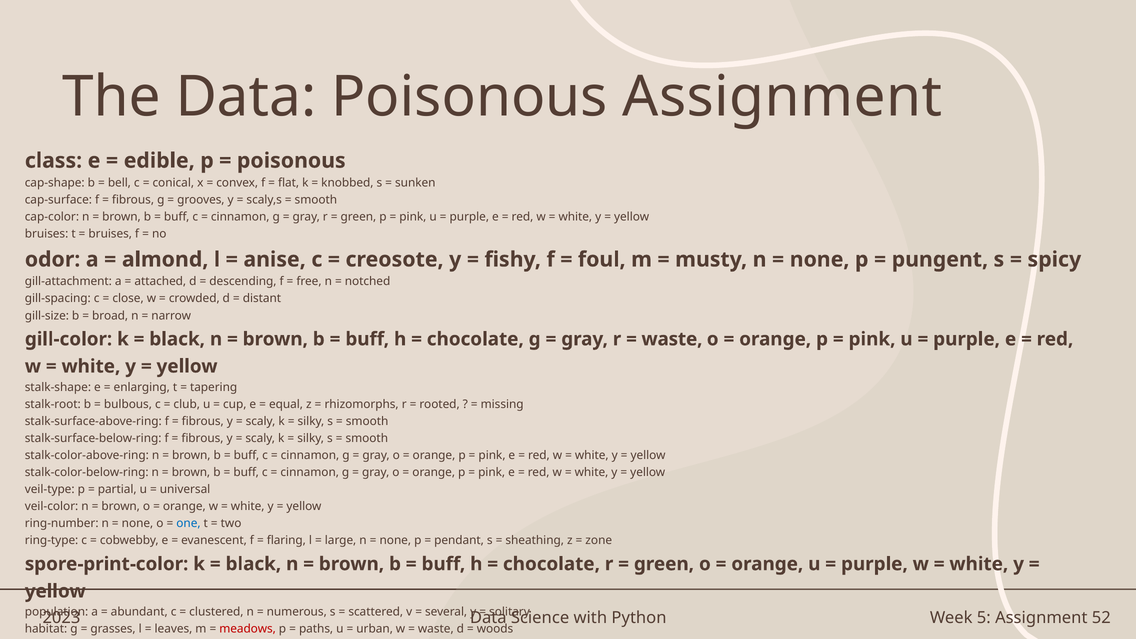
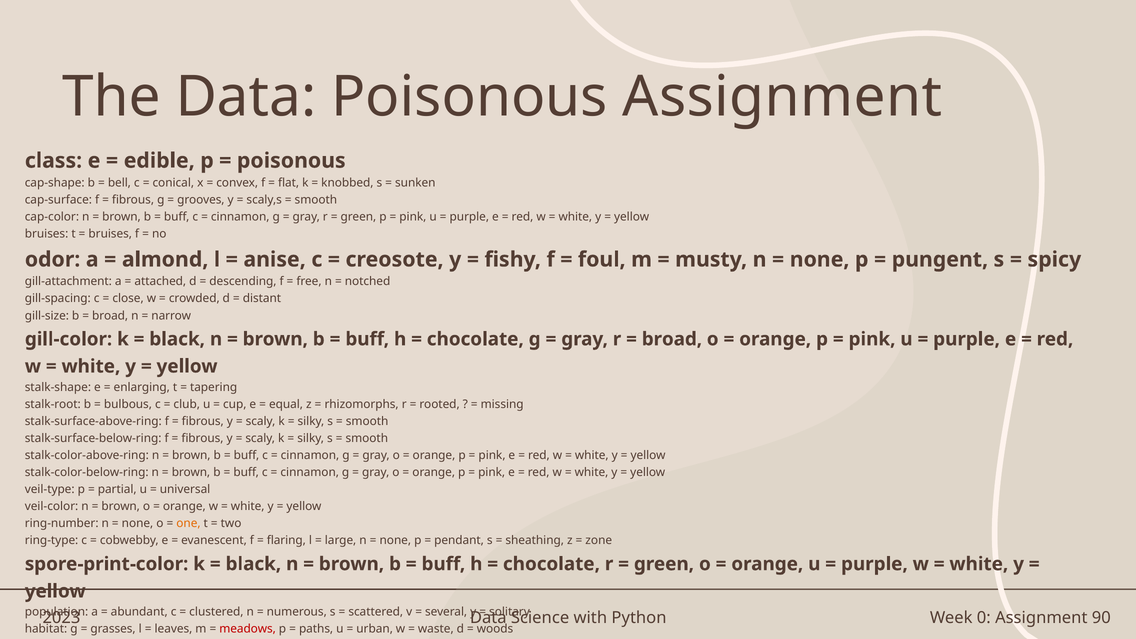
waste: waste -> broad (672, 339)
one colour: blue -> orange (188, 523)
5: 5 -> 0 (984, 618)
52: 52 -> 90 (1101, 618)
